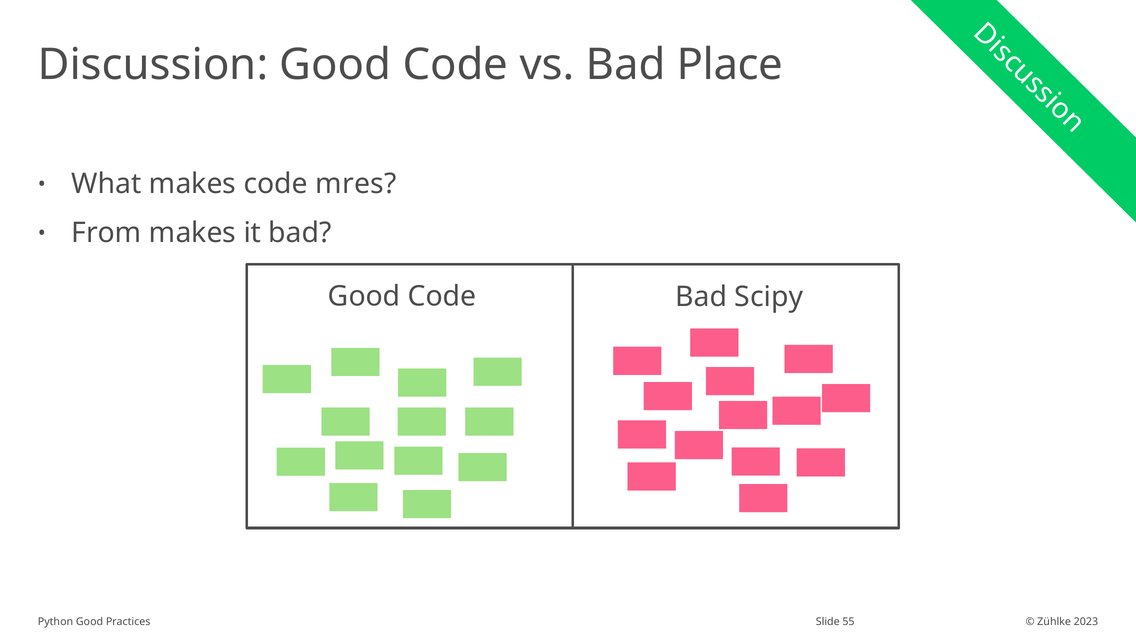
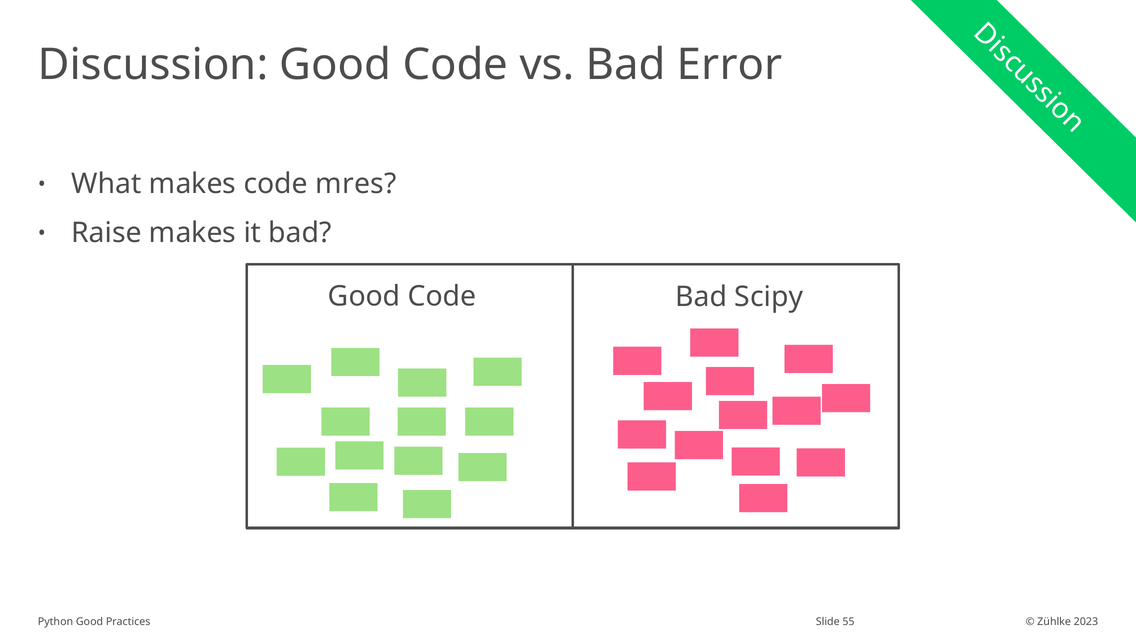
Place: Place -> Error (730, 65)
From: From -> Raise (106, 233)
